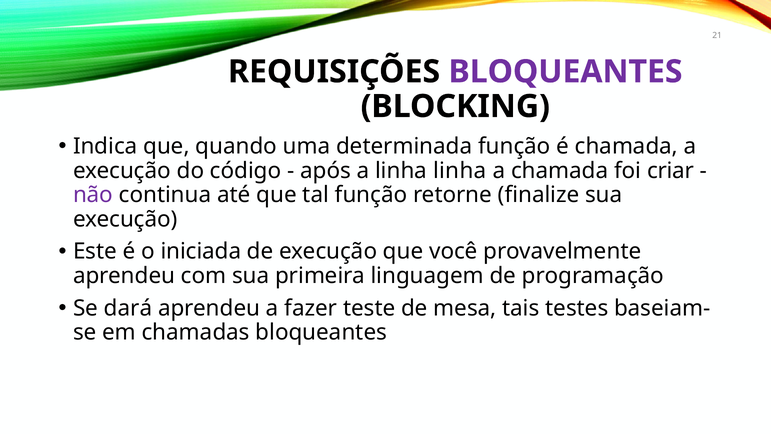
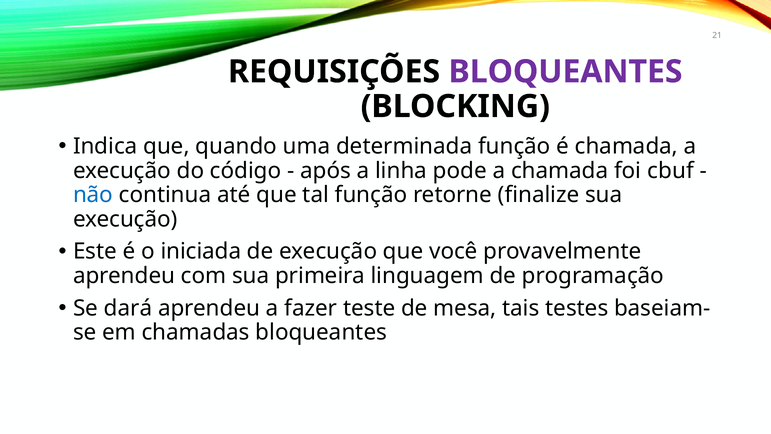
linha linha: linha -> pode (460, 170)
criar: criar -> cbuf (670, 170)
não colour: purple -> blue (93, 195)
